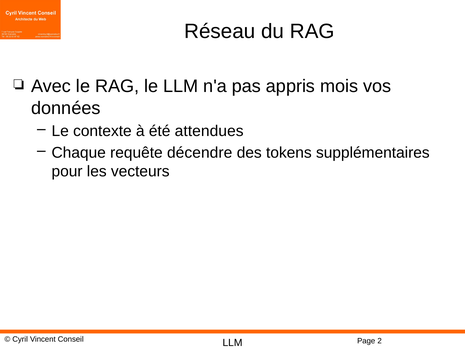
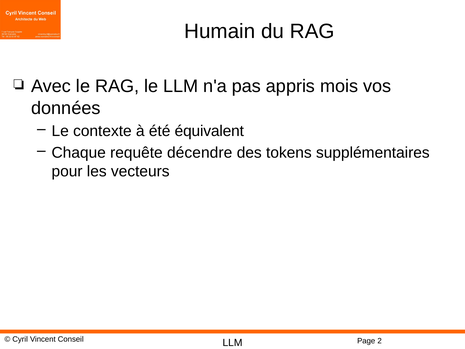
Réseau: Réseau -> Humain (220, 31)
attendues: attendues -> équivalent (209, 131)
